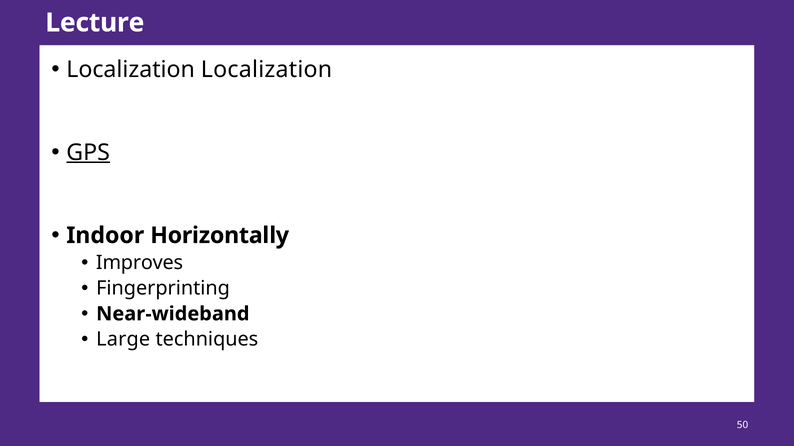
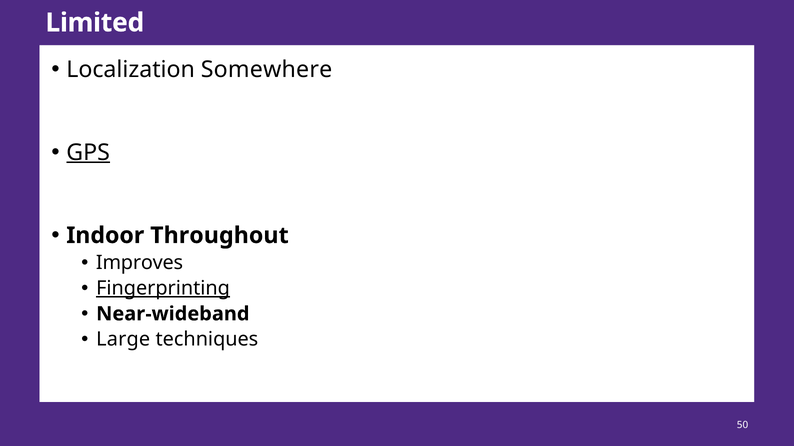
Lecture: Lecture -> Limited (95, 23)
Localization Localization: Localization -> Somewhere (267, 69)
Horizontally: Horizontally -> Throughout (219, 236)
Fingerprinting underline: none -> present (163, 289)
